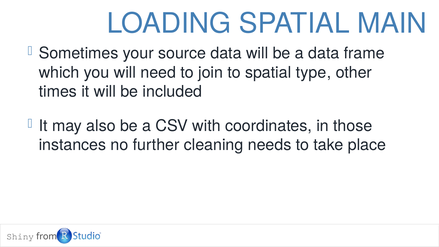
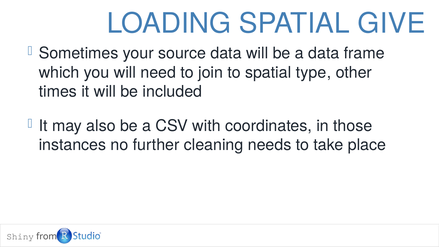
MAIN: MAIN -> GIVE (392, 24)
